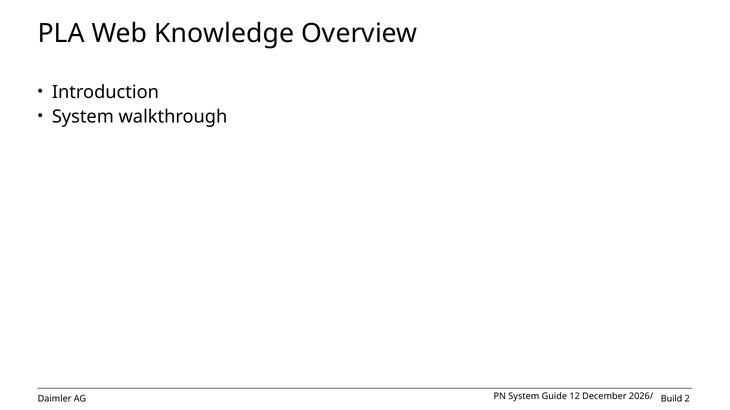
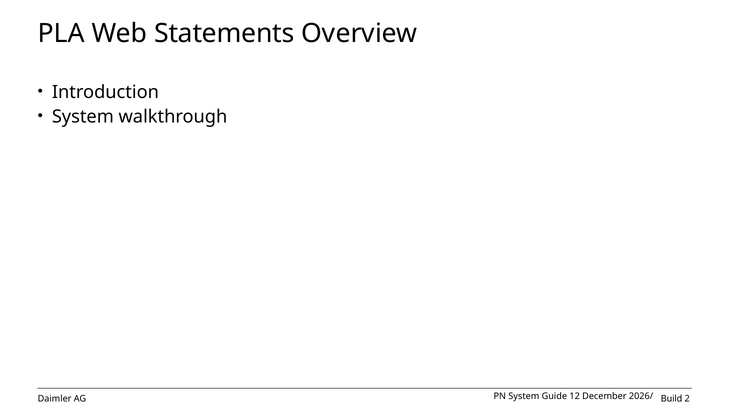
Knowledge: Knowledge -> Statements (224, 33)
